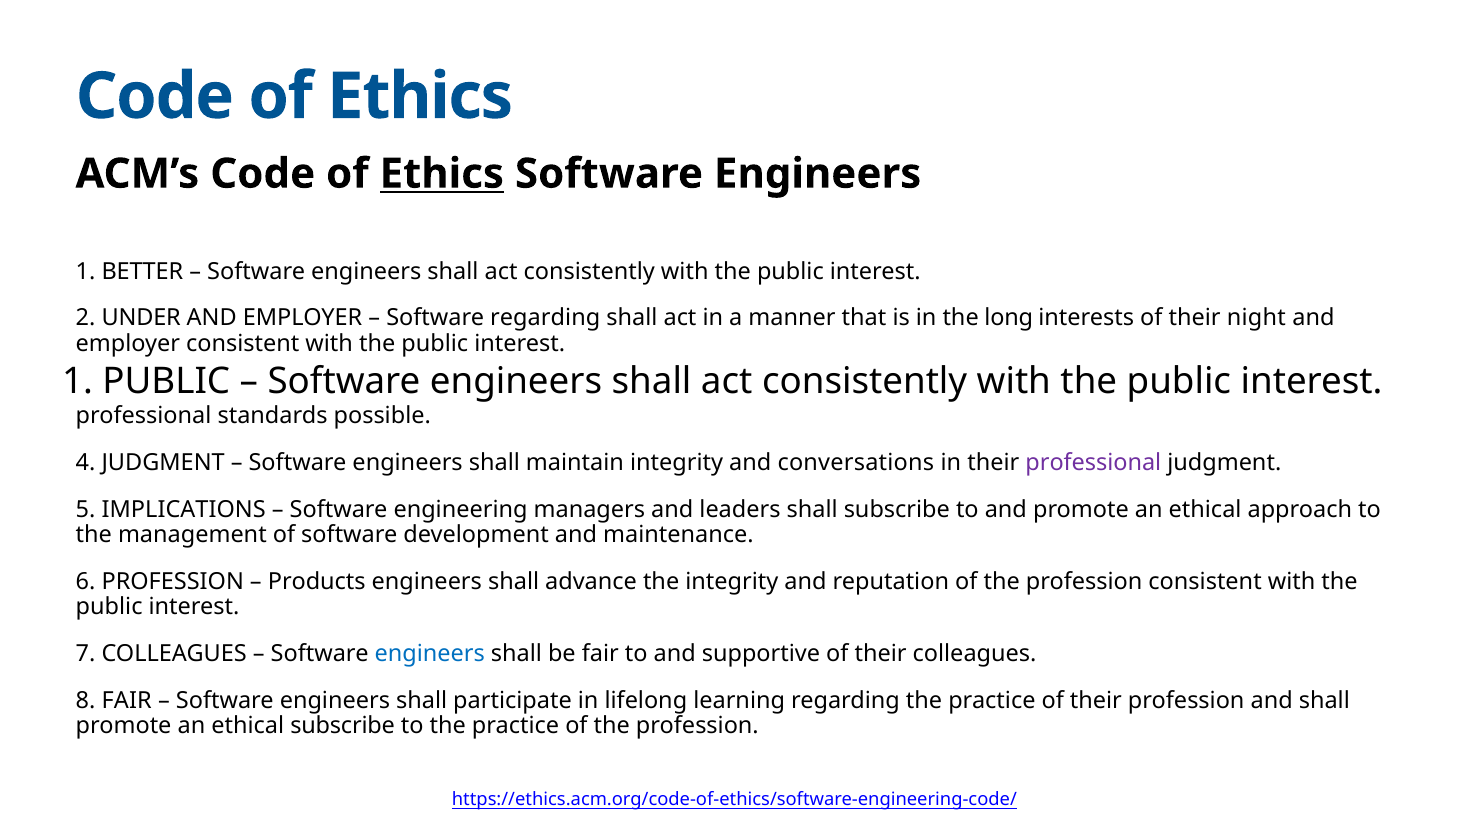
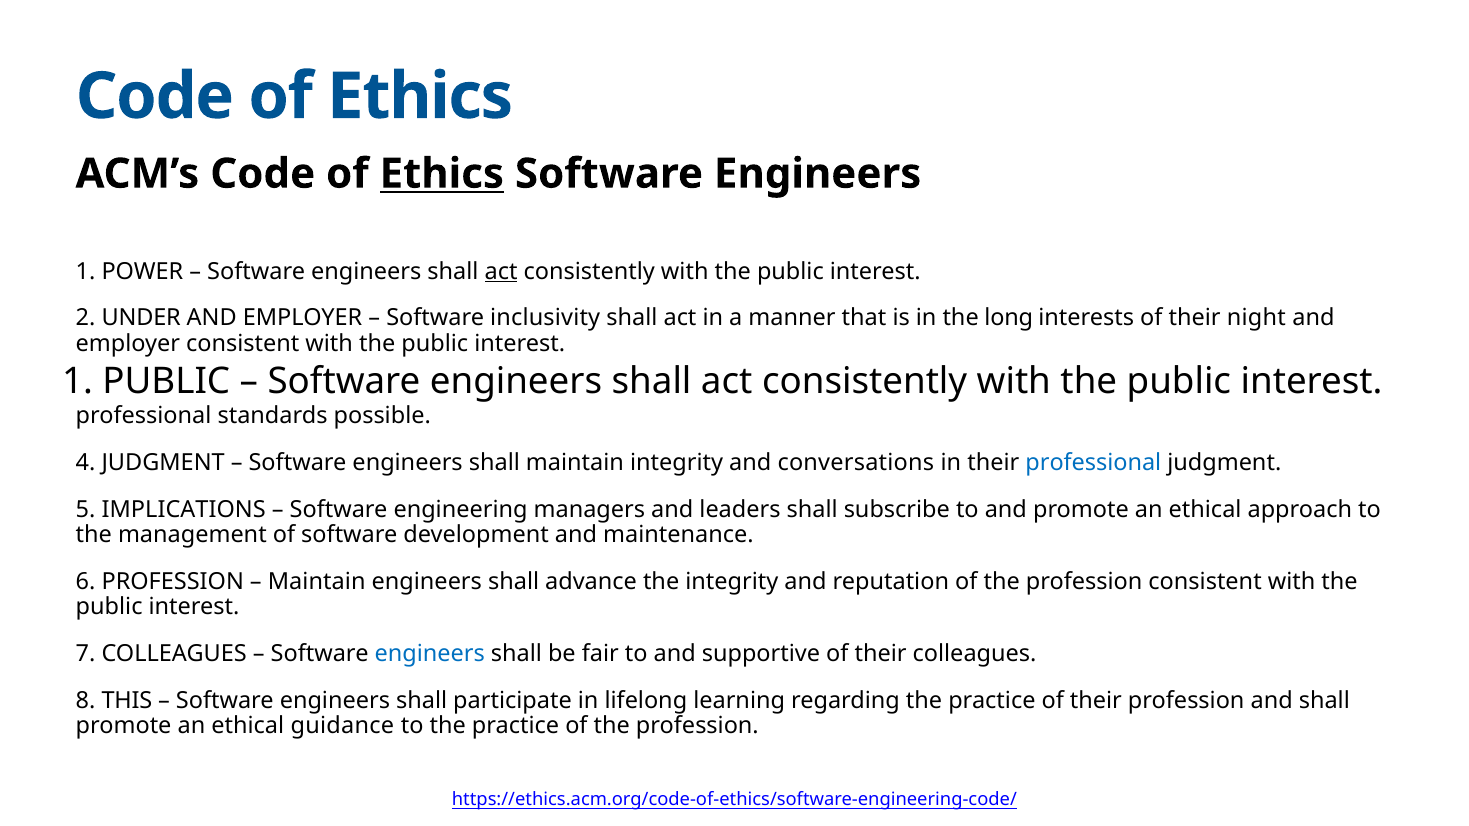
BETTER: BETTER -> POWER (142, 272)
act underline: none -> present (501, 272)
Software regarding: regarding -> inclusivity (545, 318)
professional colour: purple -> blue (1093, 463)
Products: Products -> Maintain (317, 582)
8 FAIR: FAIR -> THIS (127, 701)
ethical subscribe: subscribe -> guidance (342, 726)
